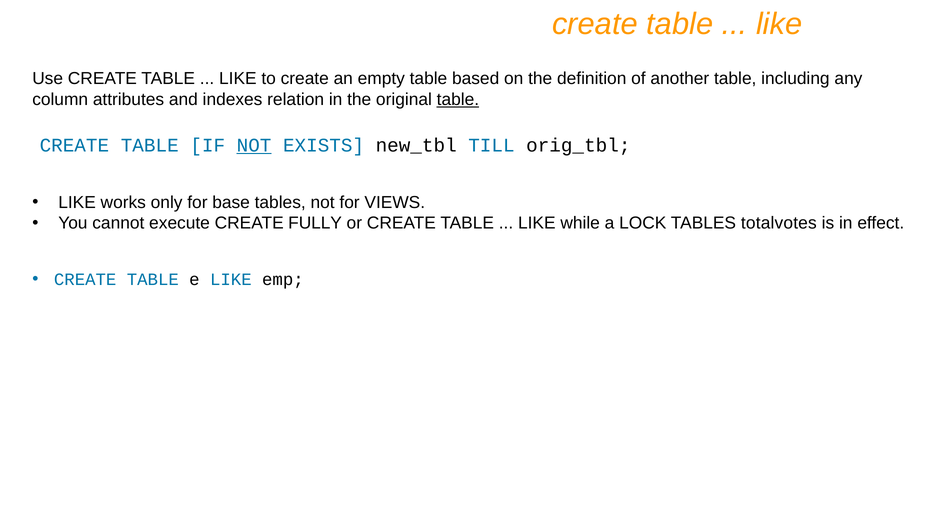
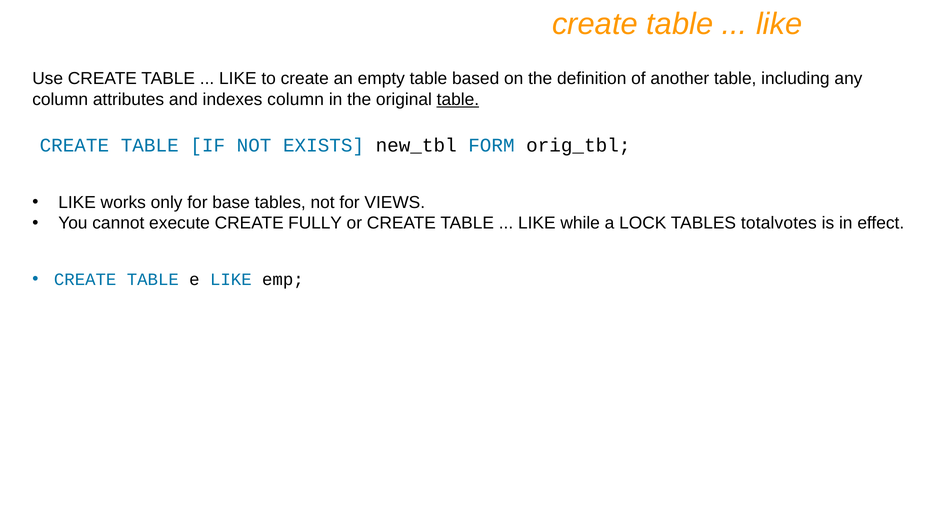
indexes relation: relation -> column (296, 99)
NOT underline: present -> none (254, 145)
TILL: TILL -> FORM (491, 145)
